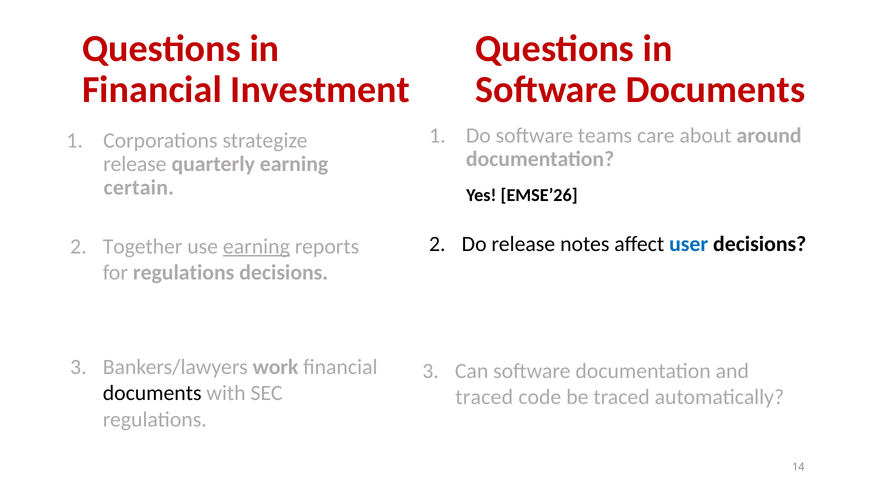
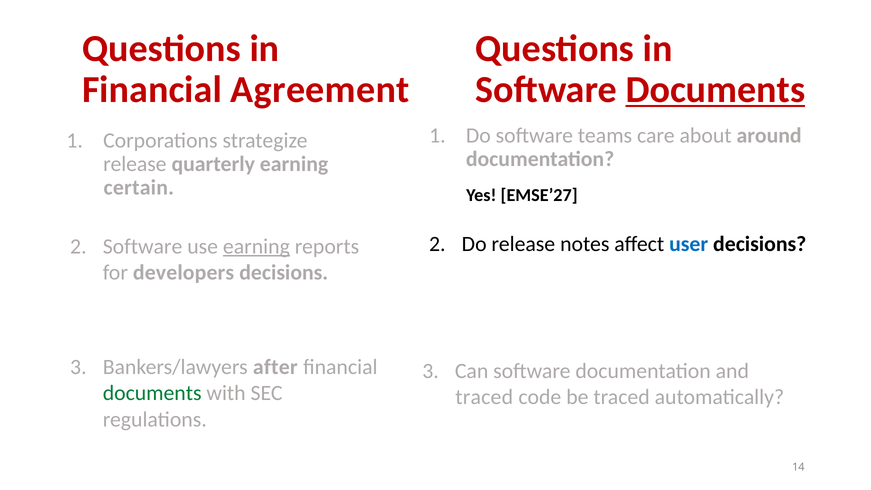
Investment: Investment -> Agreement (320, 90)
Documents underline: none -> present (715, 90)
EMSE’26: EMSE’26 -> EMSE’27 (539, 195)
Together: Together -> Software (143, 246)
for regulations: regulations -> developers (184, 273)
work: work -> after (275, 367)
documents colour: black -> green (152, 393)
